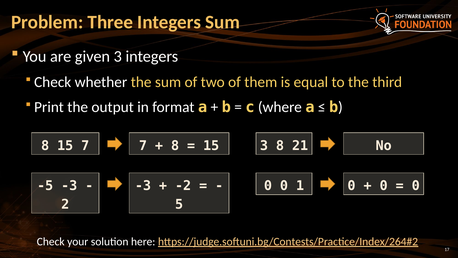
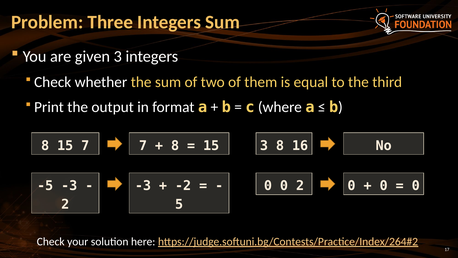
21: 21 -> 16 (300, 146)
0 1: 1 -> 2 (300, 186)
